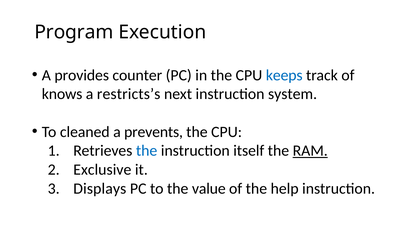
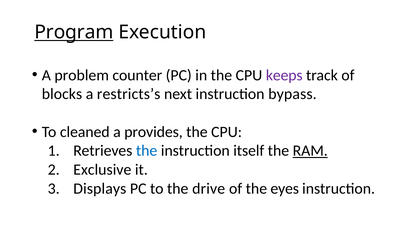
Program underline: none -> present (74, 32)
provides: provides -> problem (82, 75)
keeps colour: blue -> purple (284, 75)
knows: knows -> blocks (62, 94)
system: system -> bypass (292, 94)
prevents: prevents -> provides (153, 132)
value: value -> drive (209, 189)
help: help -> eyes (285, 189)
